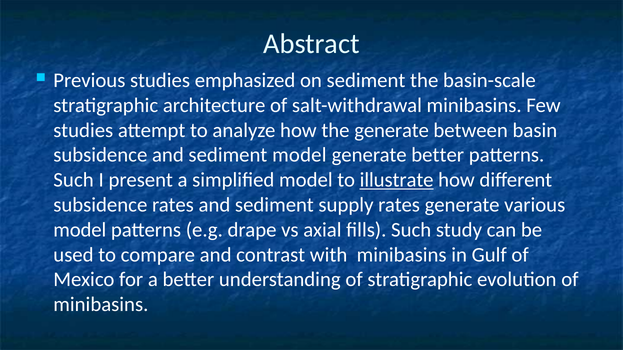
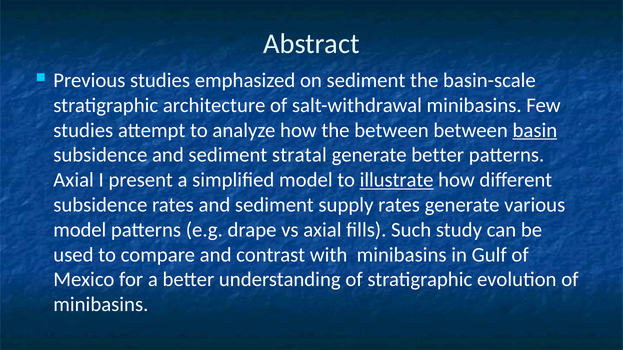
the generate: generate -> between (392, 130)
basin underline: none -> present (535, 130)
sediment model: model -> stratal (299, 155)
Such: Such -> Axial (74, 180)
